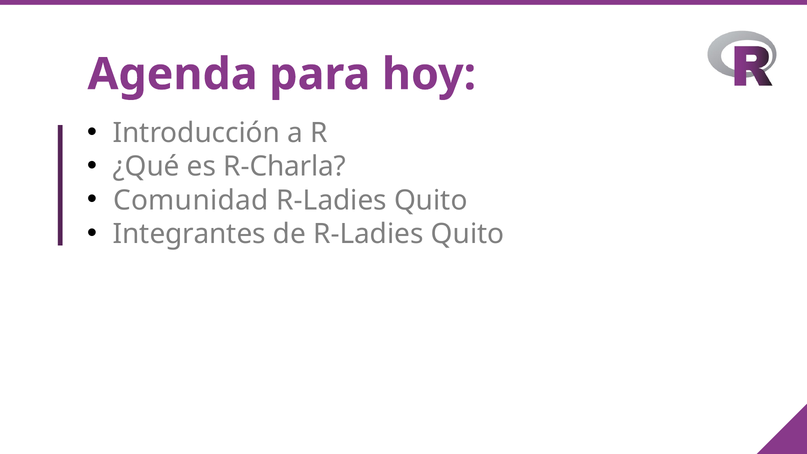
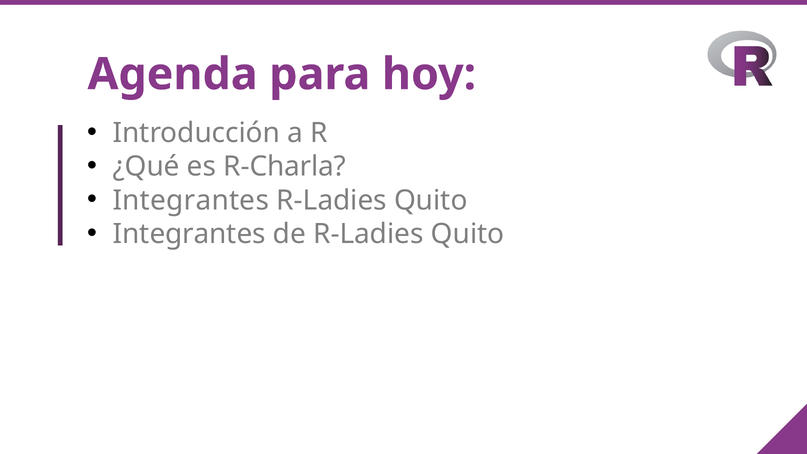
Comunidad: Comunidad -> Integrantes (191, 200)
